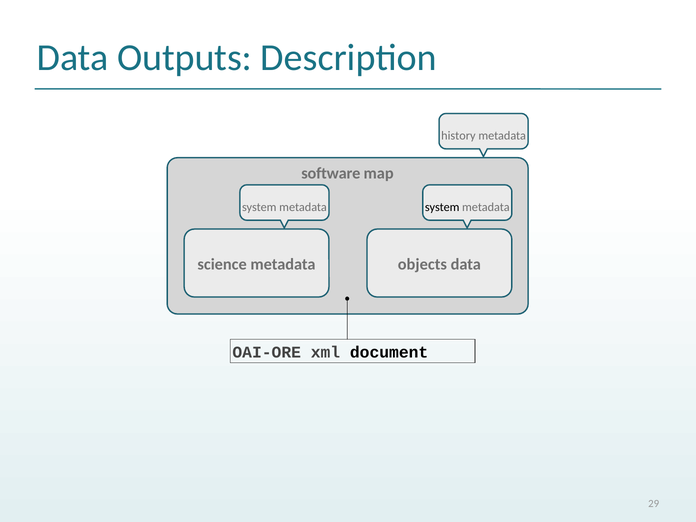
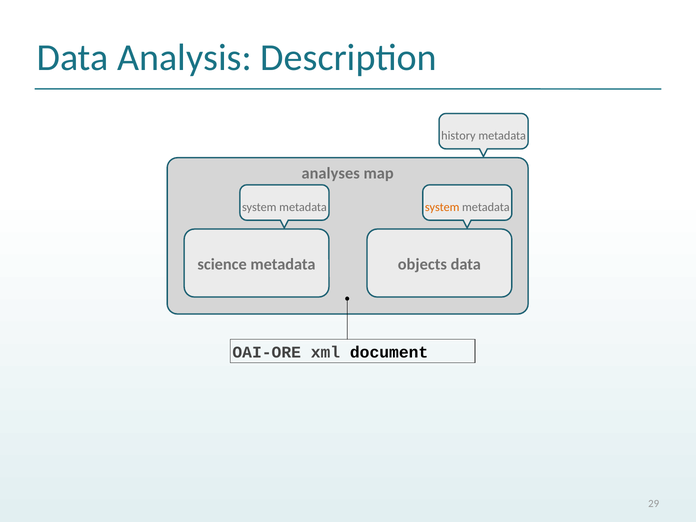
Outputs: Outputs -> Analysis (184, 58)
software: software -> analyses (331, 174)
system colour: black -> orange (442, 207)
